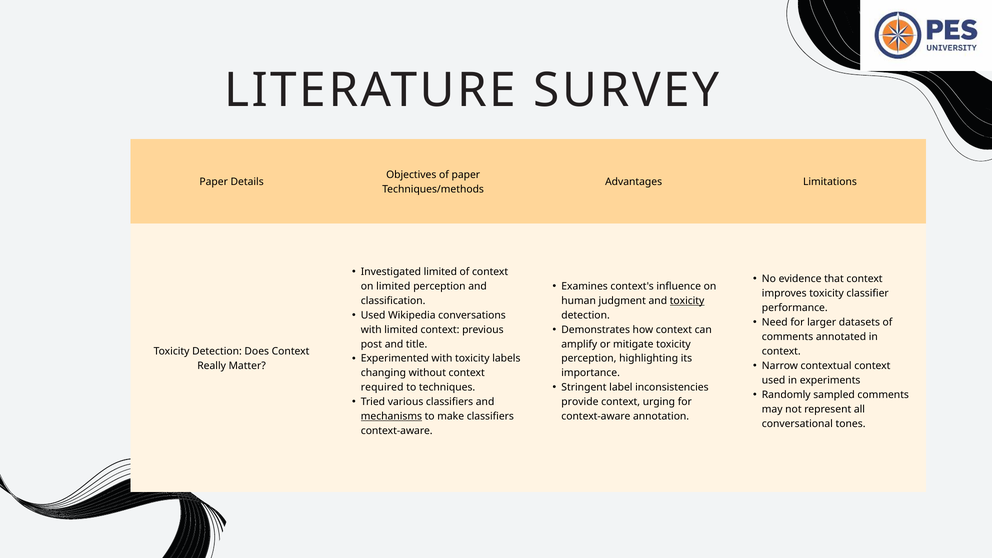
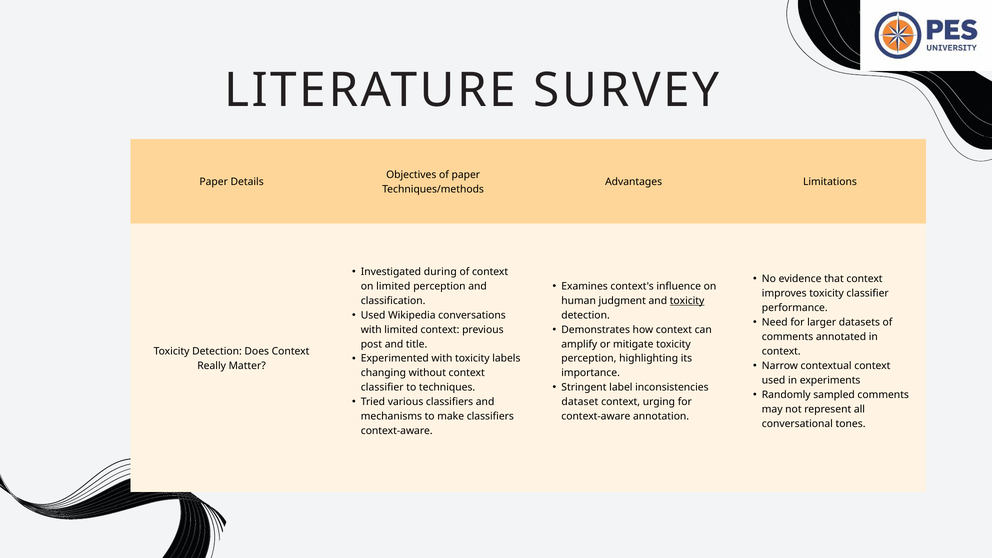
Investigated limited: limited -> during (440, 272)
required: required -> classifier (382, 388)
provide: provide -> dataset (580, 402)
mechanisms underline: present -> none (391, 416)
